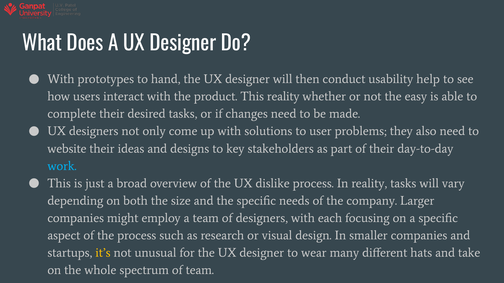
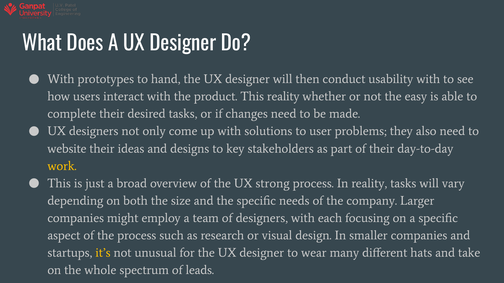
usability help: help -> with (428, 79)
work colour: light blue -> yellow (62, 166)
dislike: dislike -> strong (273, 184)
of team: team -> leads (200, 270)
